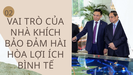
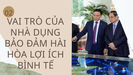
KHÍCH: KHÍCH -> DỤNG (47, 33)
